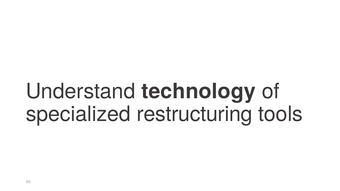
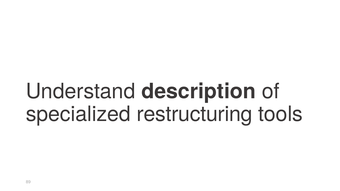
technology: technology -> description (199, 91)
